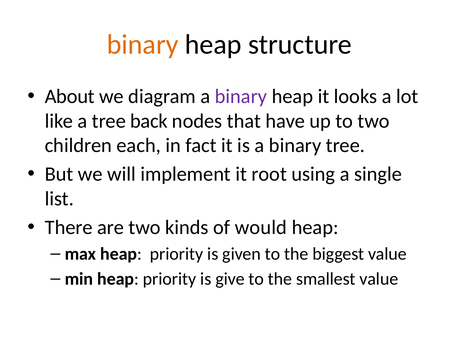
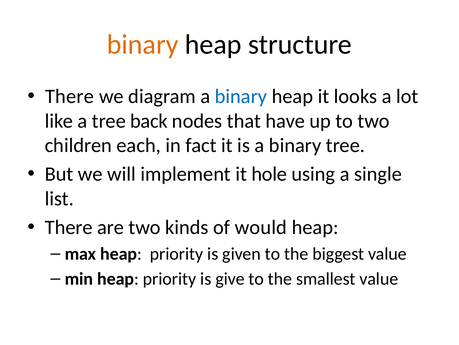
About: About -> There (70, 96)
binary colour: purple -> blue (241, 96)
root: root -> hole (269, 174)
